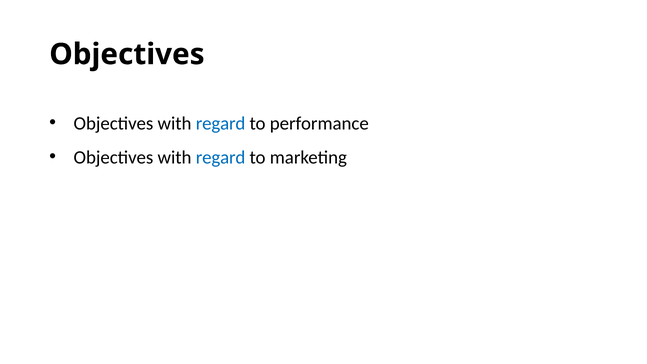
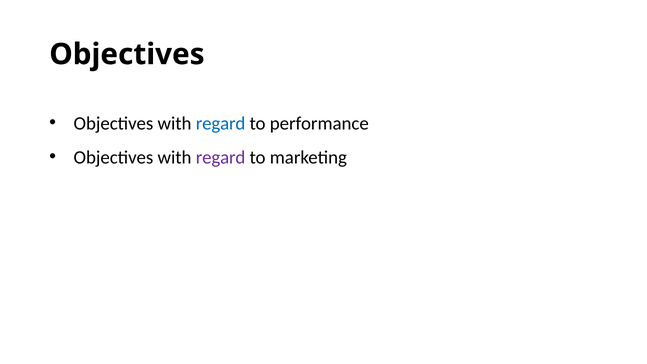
regard colour: blue -> purple (221, 157)
